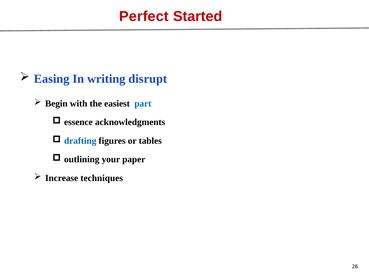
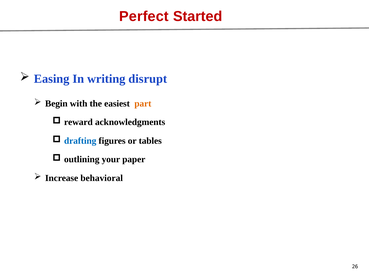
part colour: blue -> orange (143, 103)
essence: essence -> reward (78, 122)
techniques: techniques -> behavioral (102, 178)
